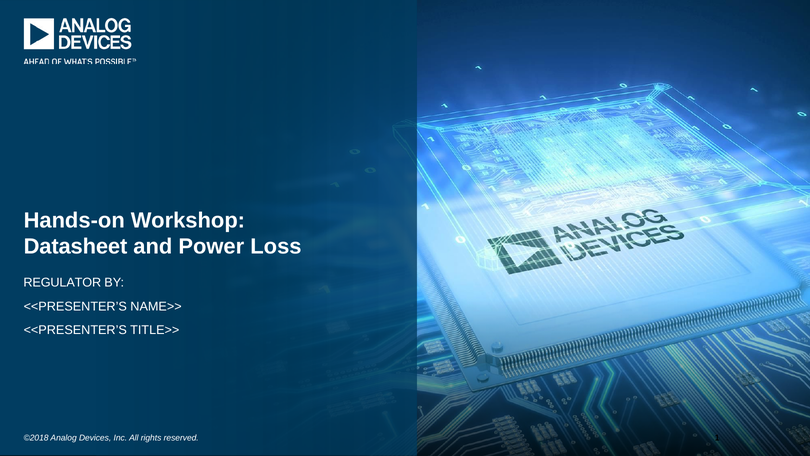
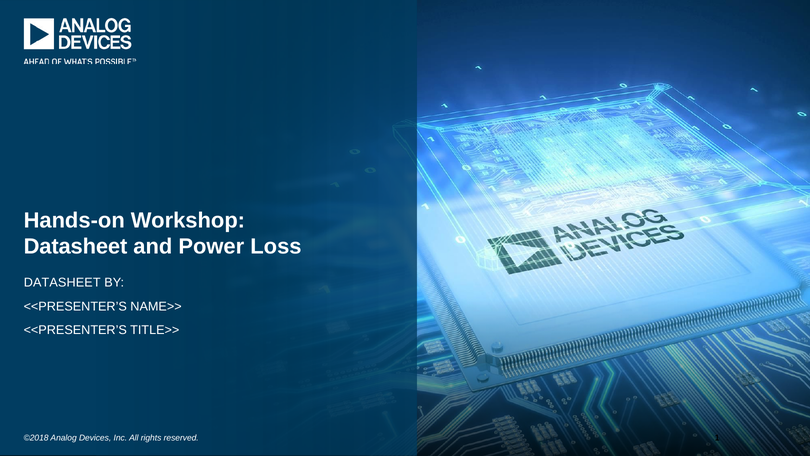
REGULATOR: REGULATOR -> DATASHEET (62, 282)
